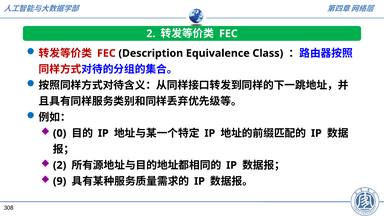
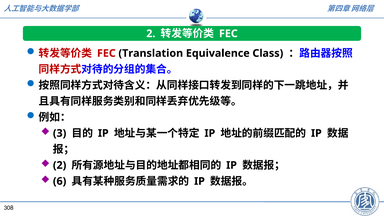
Description: Description -> Translation (151, 53)
0: 0 -> 3 (60, 133)
9: 9 -> 6 (60, 181)
